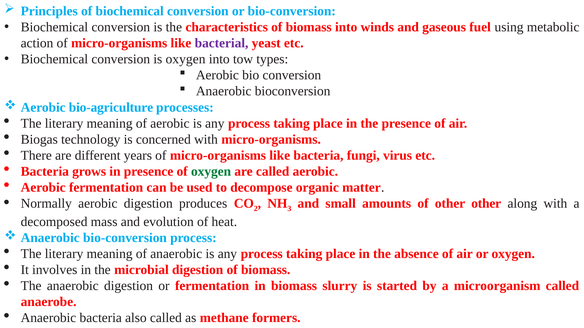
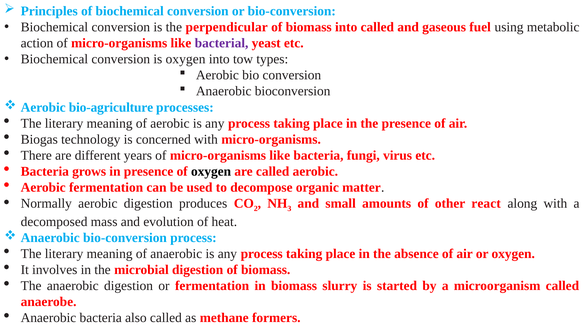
characteristics: characteristics -> perpendicular (227, 27)
into winds: winds -> called (377, 27)
oxygen colour: green -> black (211, 172)
other other: other -> react (486, 204)
